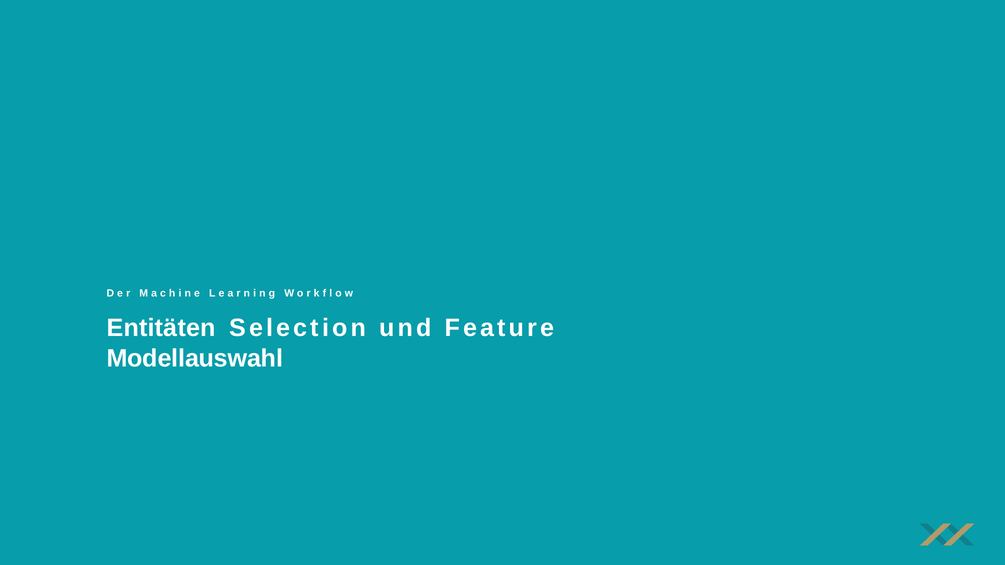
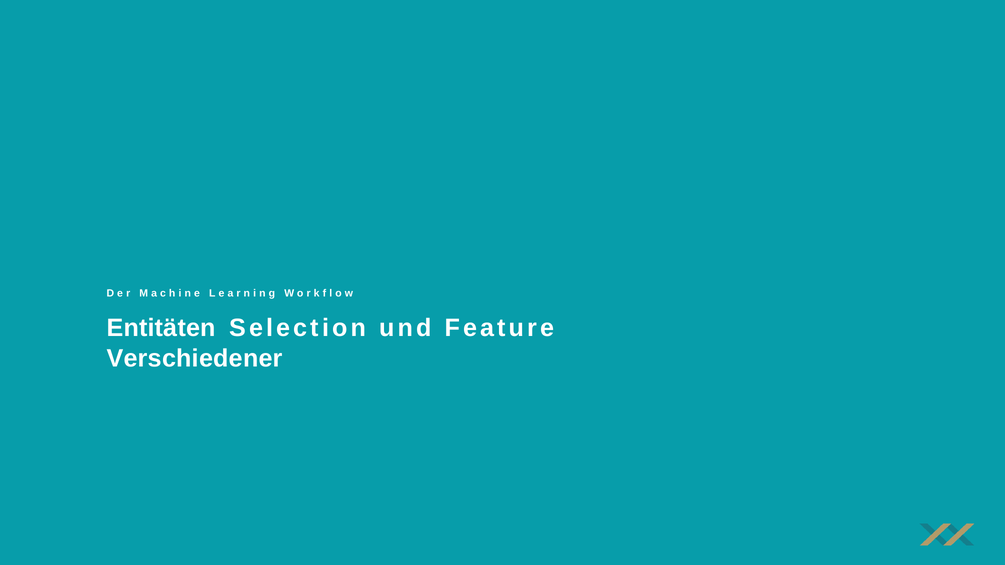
Modellauswahl: Modellauswahl -> Verschiedener (195, 358)
